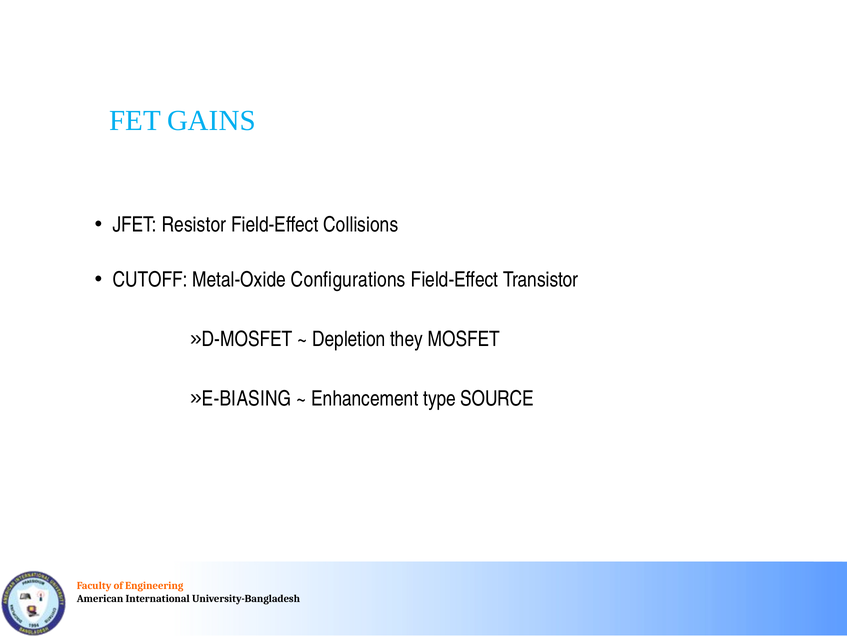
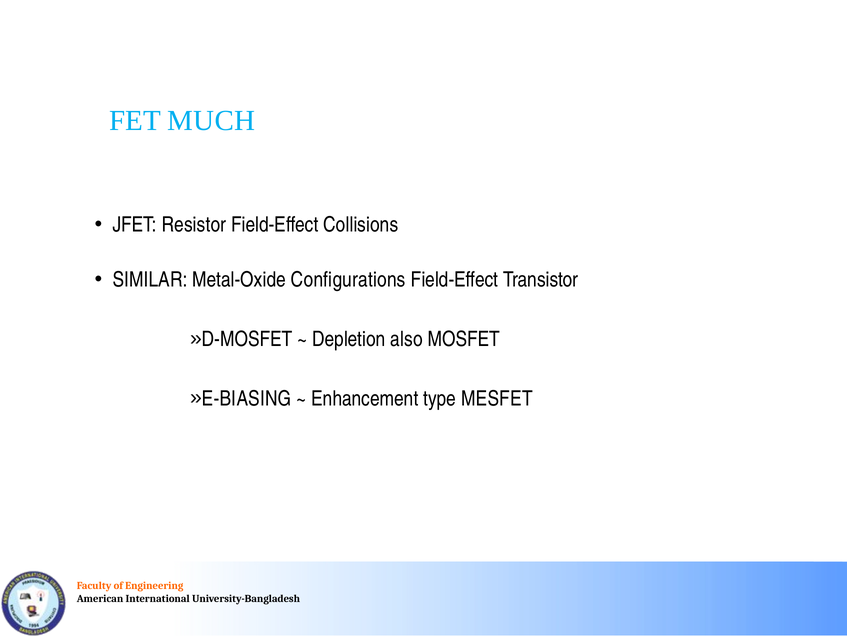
GAINS: GAINS -> MUCH (211, 120)
CUTOFF: CUTOFF -> SIMILAR (150, 279)
they: they -> also (406, 339)
SOURCE: SOURCE -> MESFET (497, 398)
